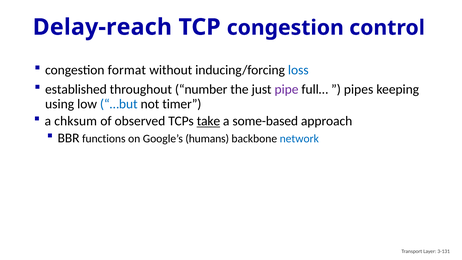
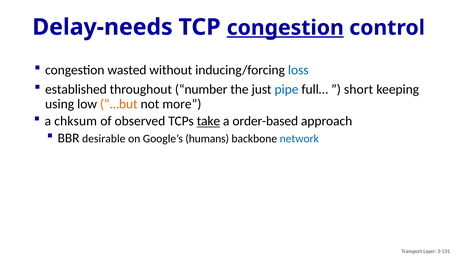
Delay-reach: Delay-reach -> Delay-needs (102, 27)
congestion underline: none -> present (285, 28)
format: format -> wasted (127, 70)
pipe colour: purple -> blue (287, 89)
pipes: pipes -> short (359, 89)
…but colour: blue -> orange (119, 104)
timer: timer -> more (182, 104)
some-based: some-based -> order-based (265, 121)
functions: functions -> desirable (104, 139)
